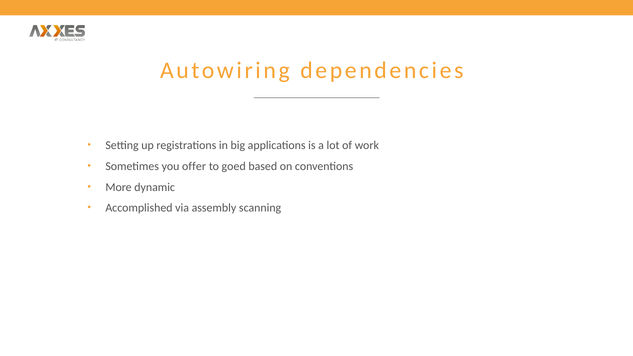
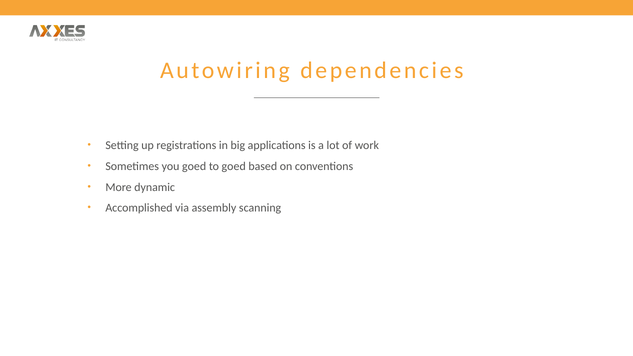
you offer: offer -> goed (194, 166)
